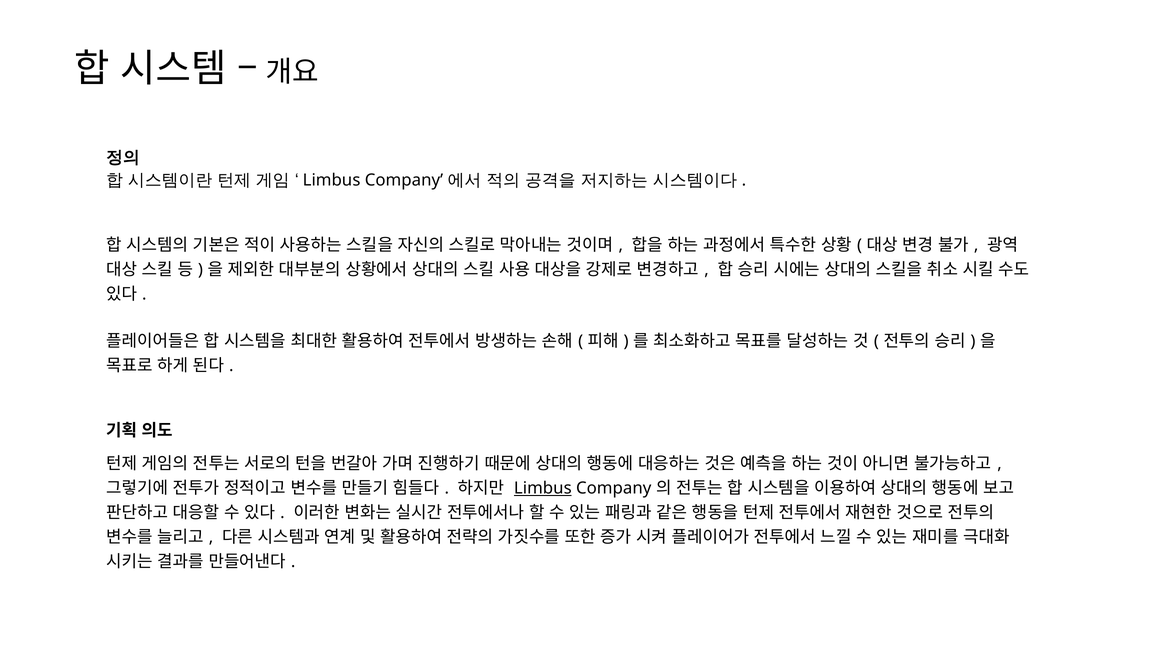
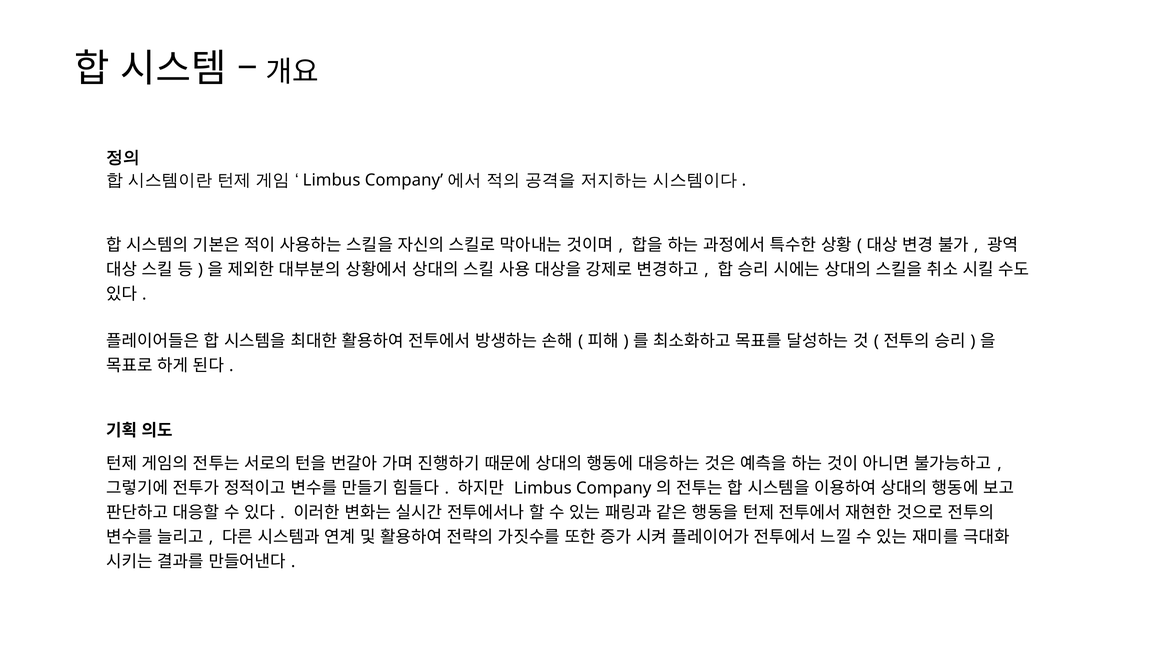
Limbus underline: present -> none (543, 488)
